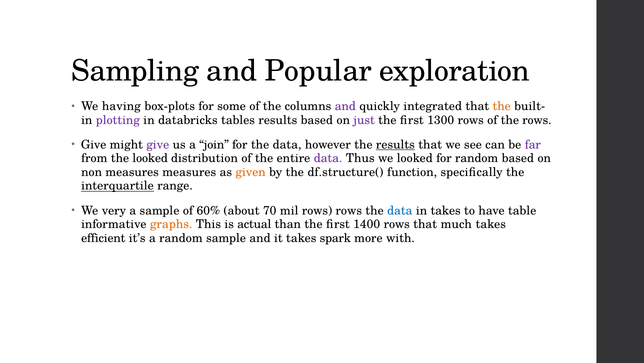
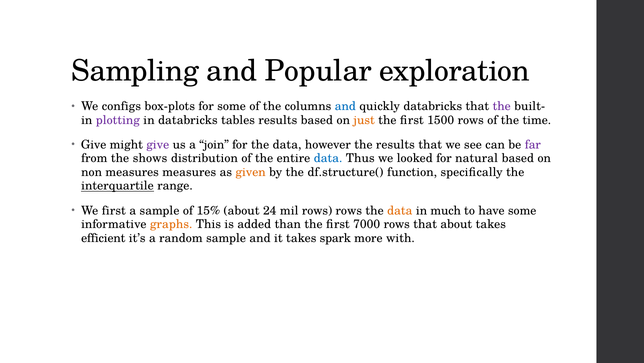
having: having -> configs (121, 106)
and colour: purple -> blue (345, 106)
quickly integrated: integrated -> databricks (433, 106)
the colour: orange -> purple (502, 106)
just colour: purple -> orange (364, 120)
1300: 1300 -> 1500 (441, 120)
the rows: rows -> time (537, 120)
results underline: present -> none (395, 144)
the looked: looked -> shows (150, 158)
data colour: purple -> blue (328, 158)
for random: random -> natural (477, 158)
We very: very -> first (114, 210)
60%: 60% -> 15% (208, 210)
70: 70 -> 24 (270, 210)
data colour: blue -> orange (400, 210)
in takes: takes -> much (446, 210)
have table: table -> some (522, 210)
actual: actual -> added (254, 224)
1400: 1400 -> 7000 (367, 224)
that much: much -> about (456, 224)
